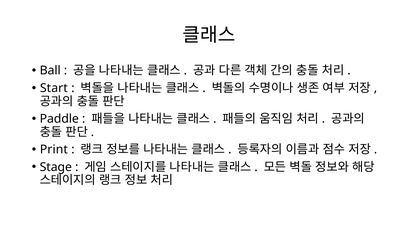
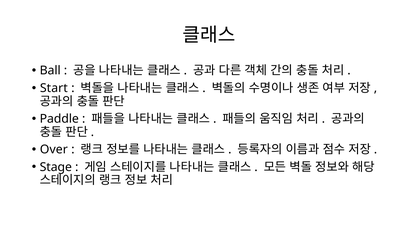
Print: Print -> Over (54, 150)
